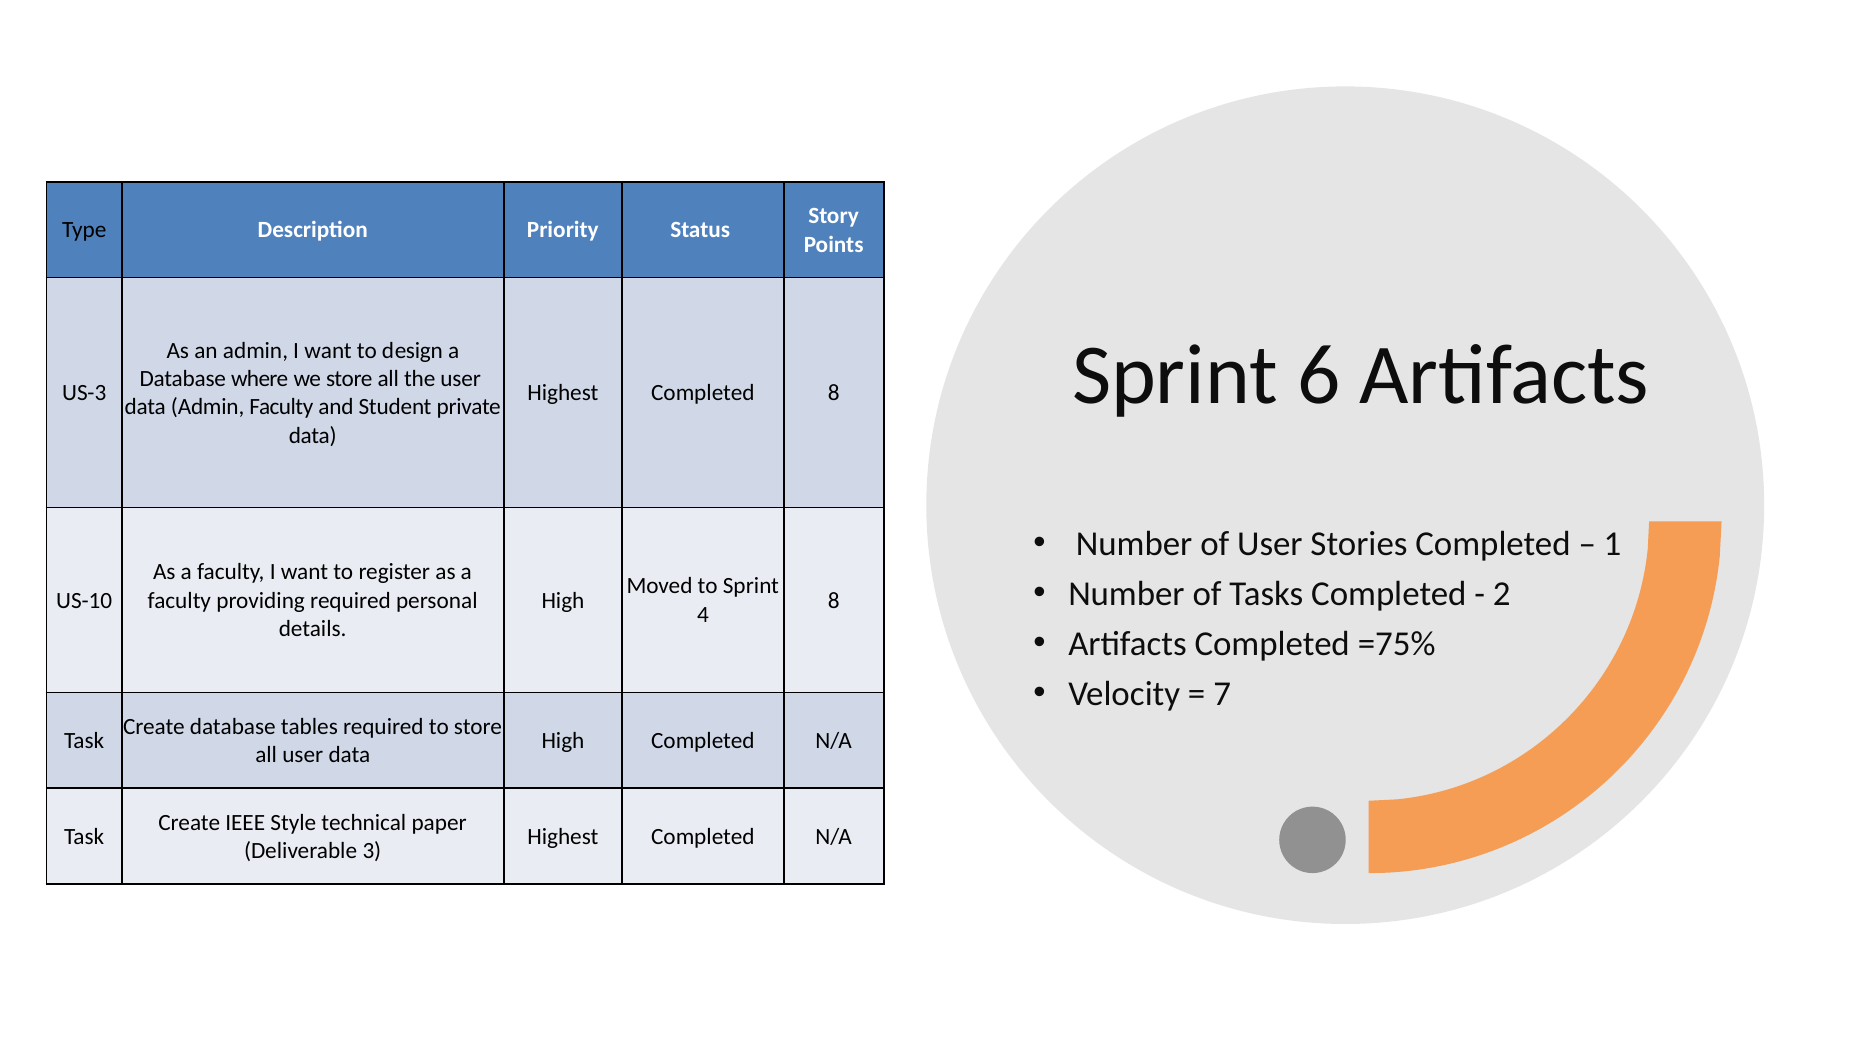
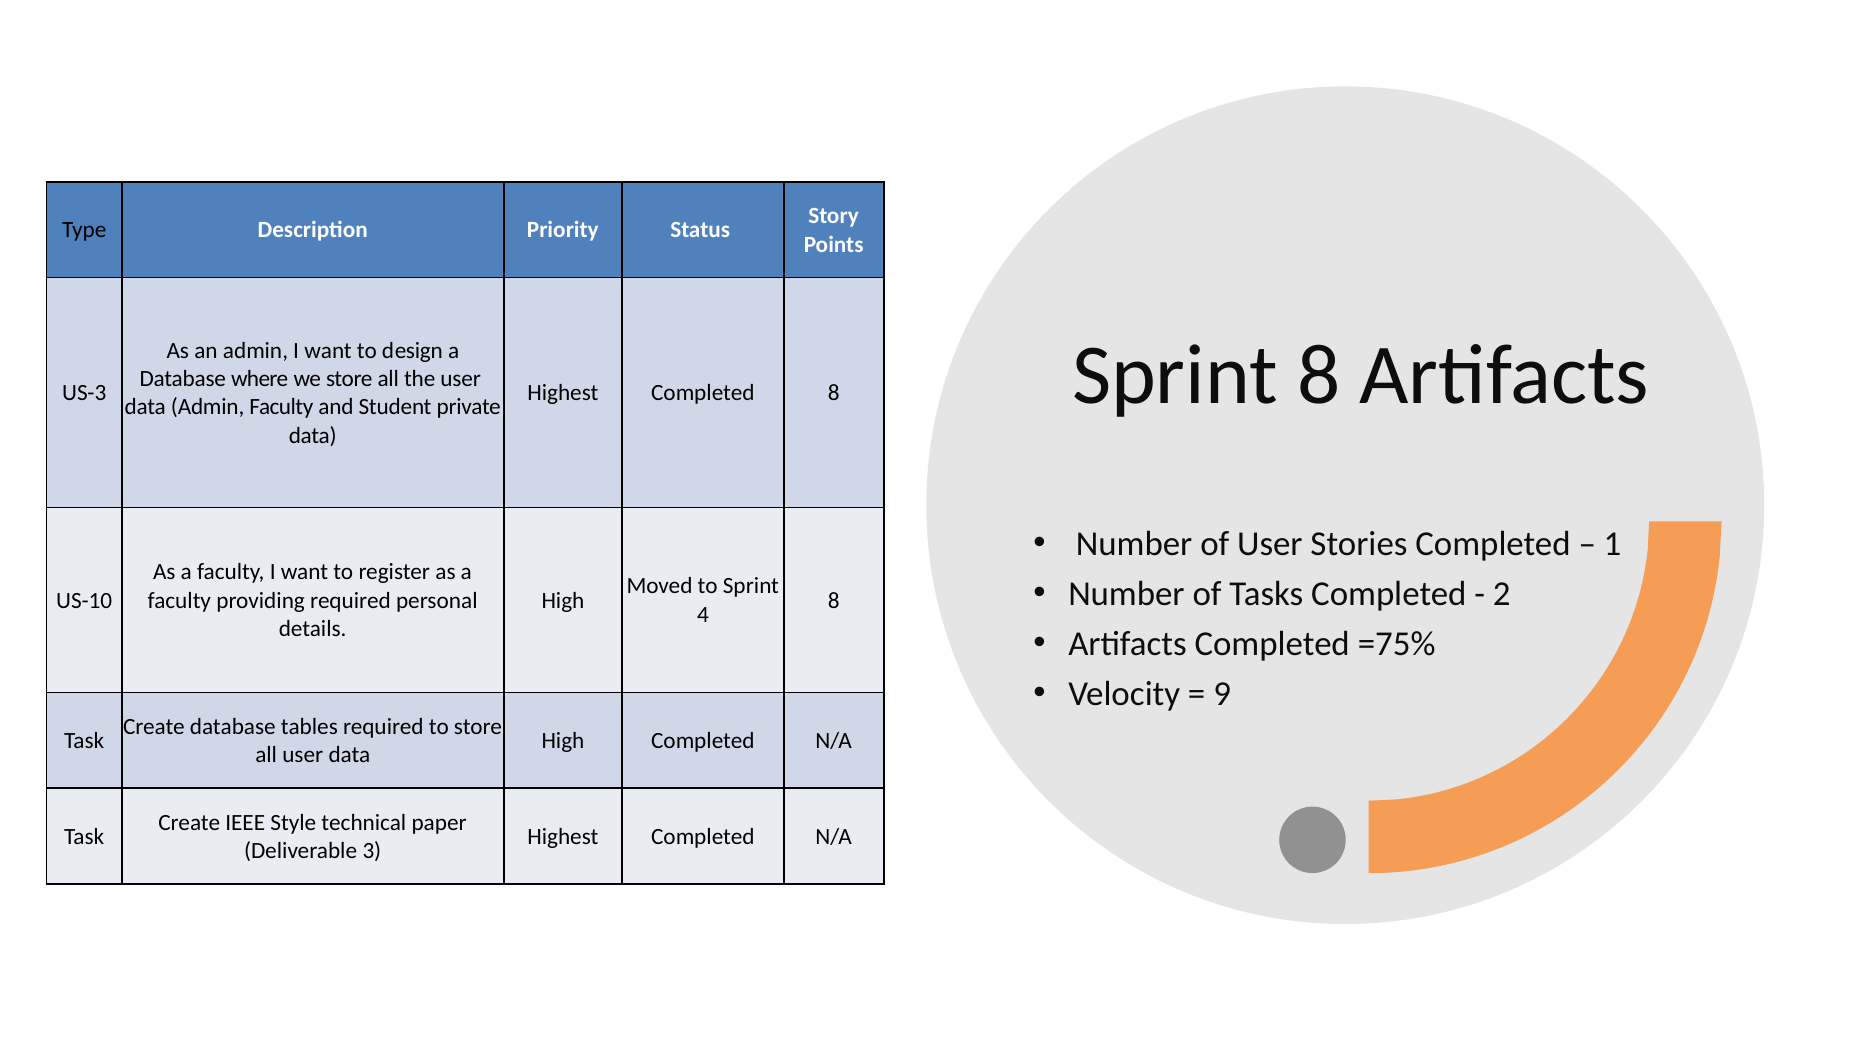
Sprint 6: 6 -> 8 (1319, 375)
7: 7 -> 9 (1222, 694)
